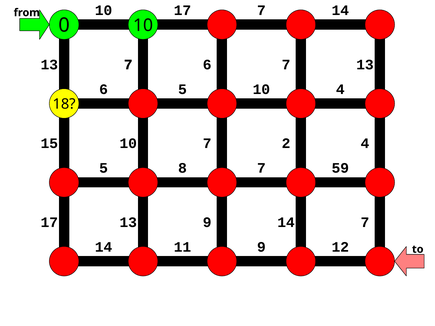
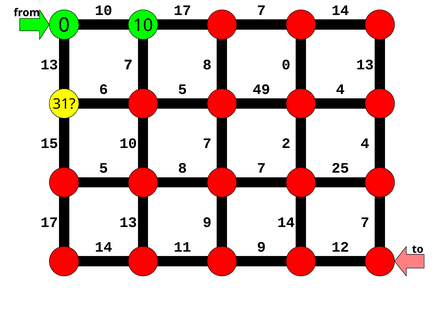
6: 6 -> 8 (207, 65)
7: 7 -> 0 (286, 65)
5 10: 10 -> 49 (261, 89)
18: 18 -> 31 (64, 104)
59: 59 -> 25 (340, 168)
